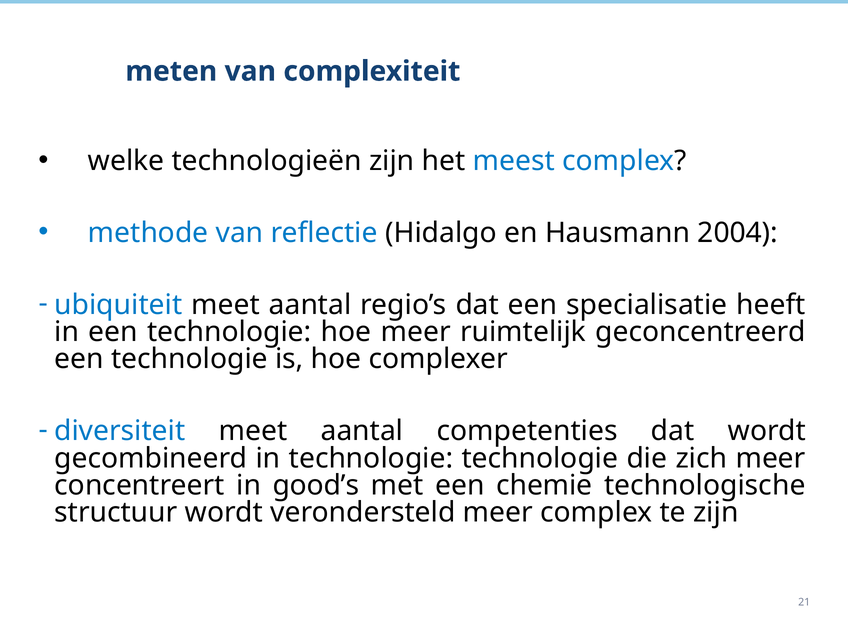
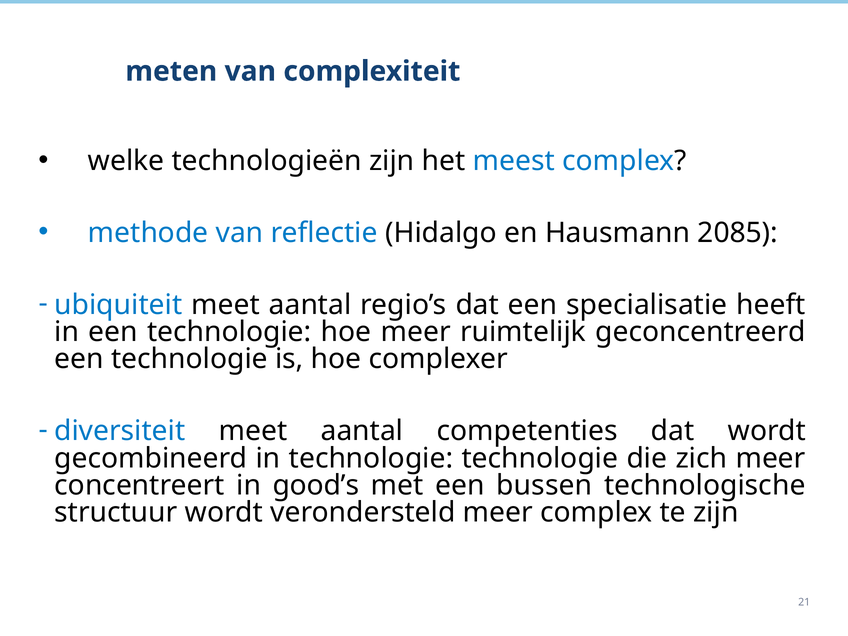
2004: 2004 -> 2085 (738, 233)
chemie: chemie -> bussen (544, 485)
